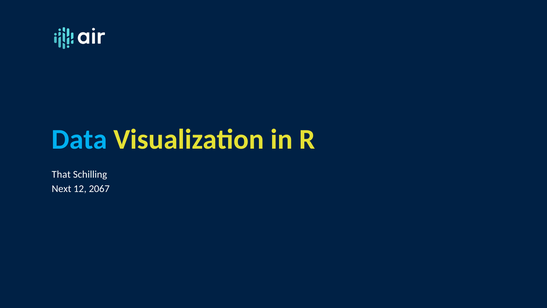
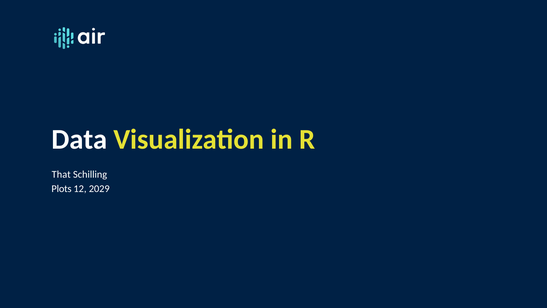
Data colour: light blue -> white (79, 139)
Next: Next -> Plots (62, 189)
2067: 2067 -> 2029 (99, 189)
